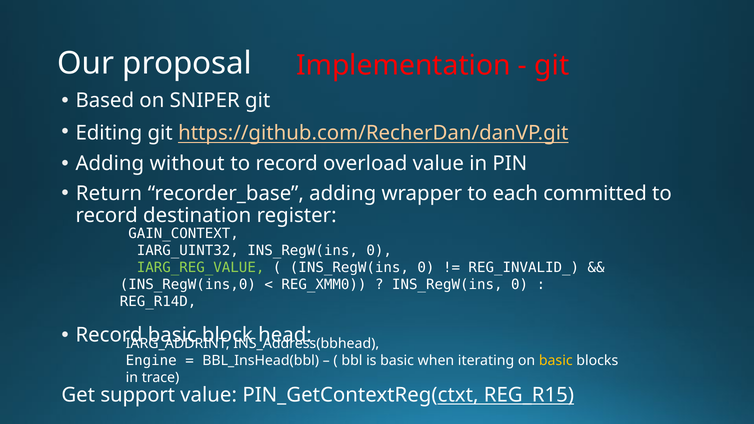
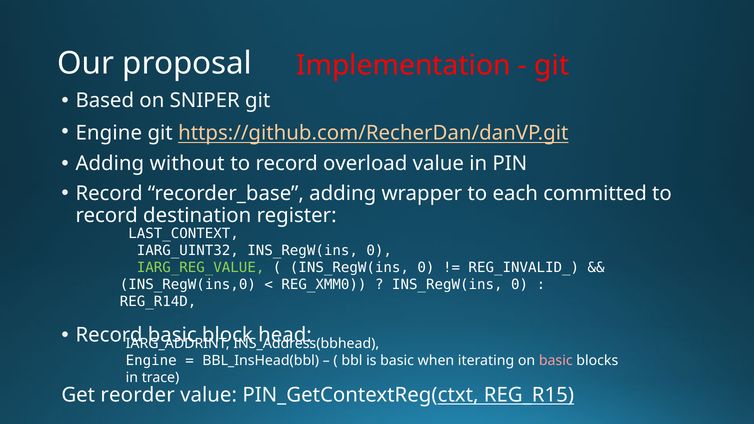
Editing: Editing -> Engine (109, 133)
Return: Return -> Record (109, 193)
GAIN_CONTEXT: GAIN_CONTEXT -> LAST_CONTEXT (184, 234)
basic colour: yellow -> pink (556, 361)
support: support -> reorder (138, 395)
